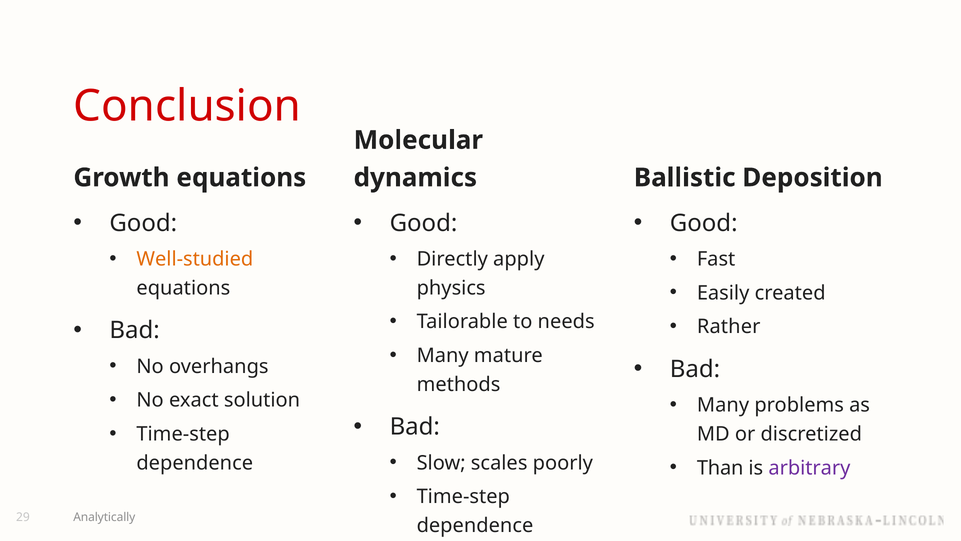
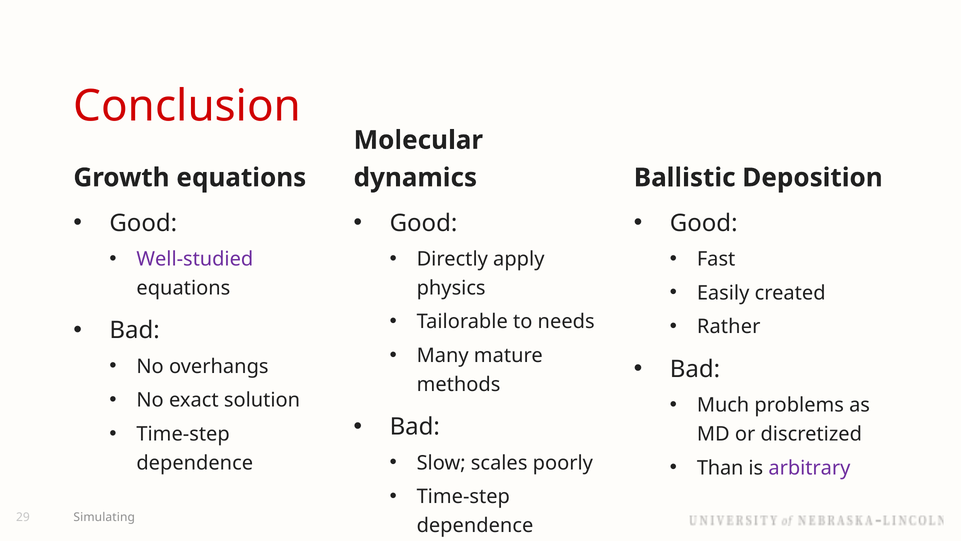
Well-studied colour: orange -> purple (195, 259)
Many: Many -> Much (723, 405)
Analytically: Analytically -> Simulating (104, 517)
